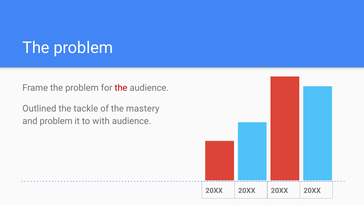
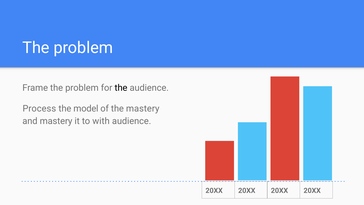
the colour: red -> black (121, 88)
Outlined: Outlined -> Process (39, 108)
tackle: tackle -> model (86, 108)
and problem: problem -> mastery (56, 121)
